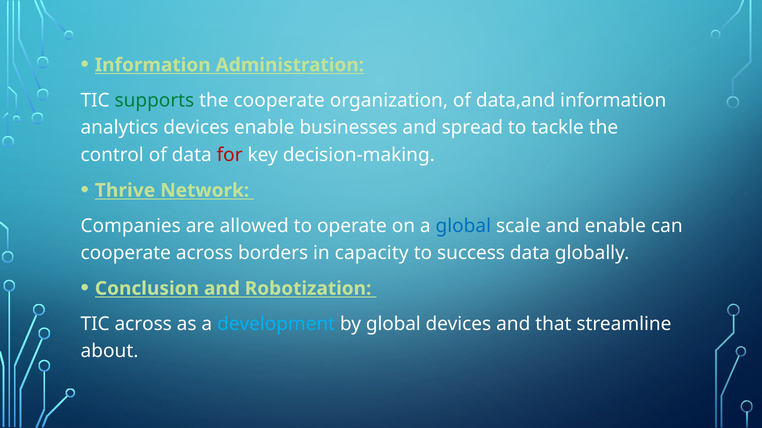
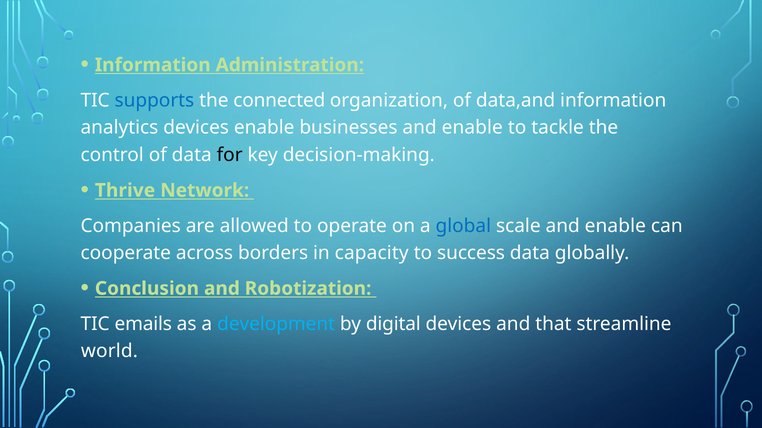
supports colour: green -> blue (154, 100)
the cooperate: cooperate -> connected (279, 100)
businesses and spread: spread -> enable (472, 128)
for colour: red -> black (230, 155)
TIC across: across -> emails (143, 324)
by global: global -> digital (393, 324)
about: about -> world (109, 352)
